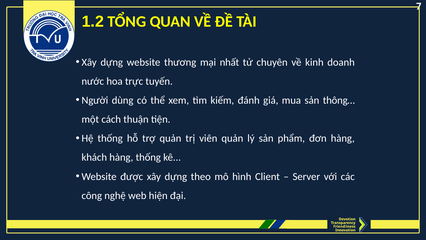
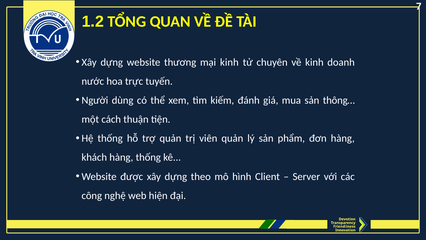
mại nhất: nhất -> kinh (229, 62)
